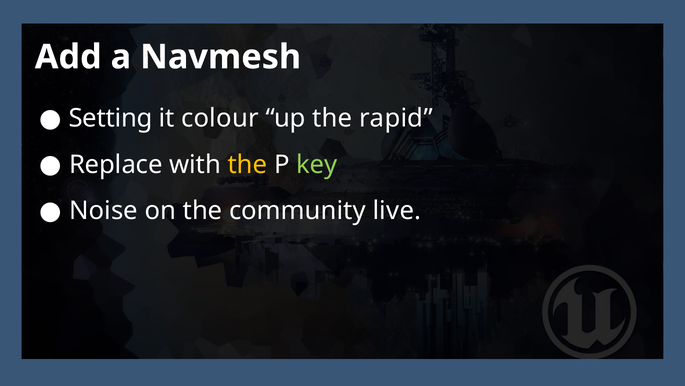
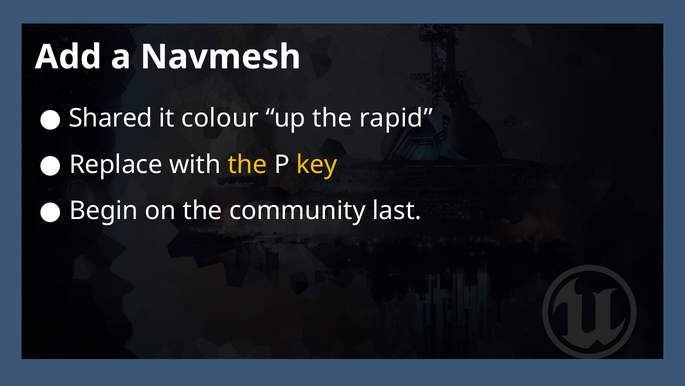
Setting: Setting -> Shared (111, 118)
key colour: light green -> yellow (317, 164)
Noise: Noise -> Begin (104, 211)
live: live -> last (397, 211)
